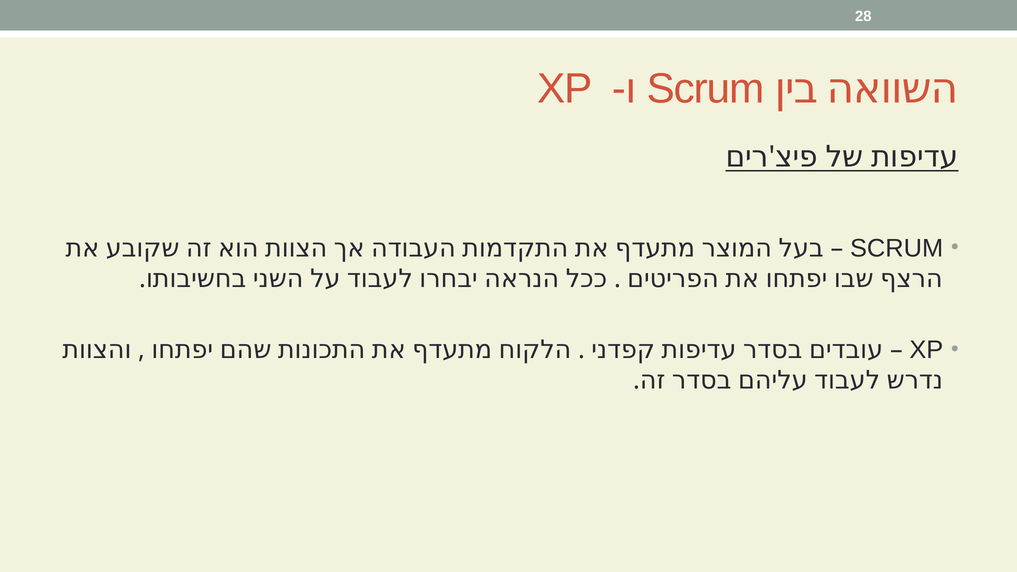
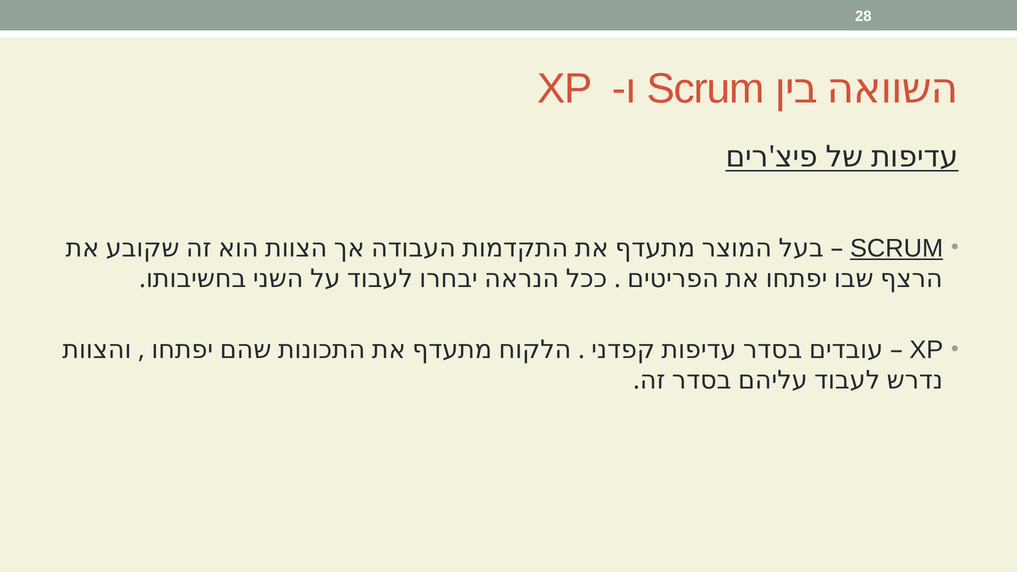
SCRUM underline: none -> present (897, 248)
